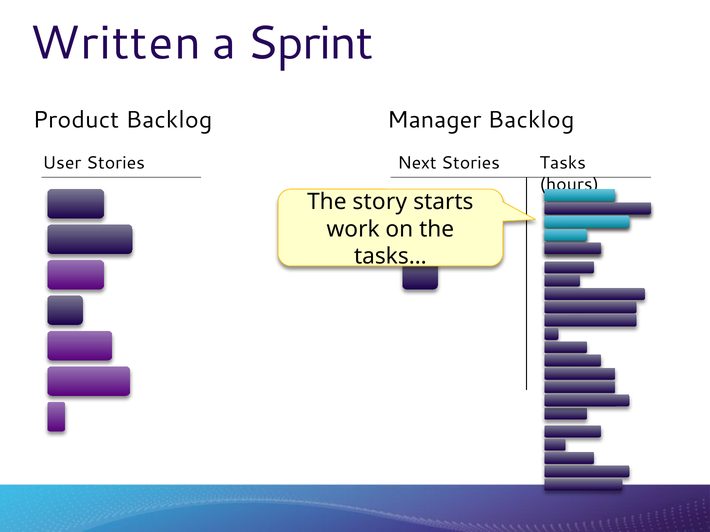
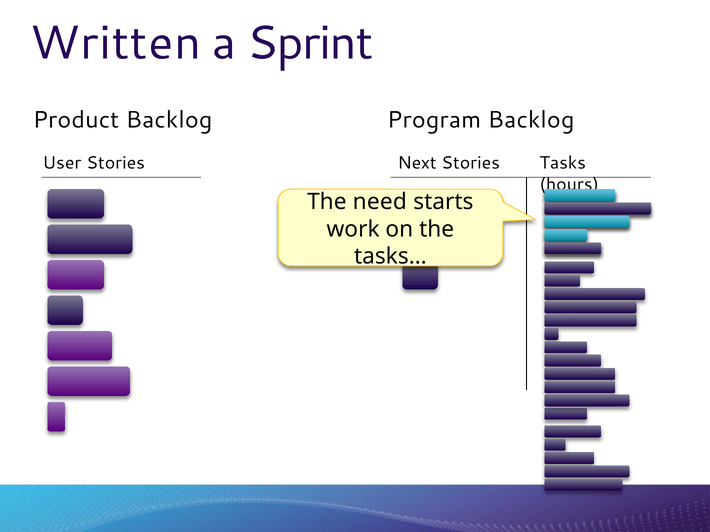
Manager: Manager -> Program (434, 120)
story: story -> need (380, 202)
